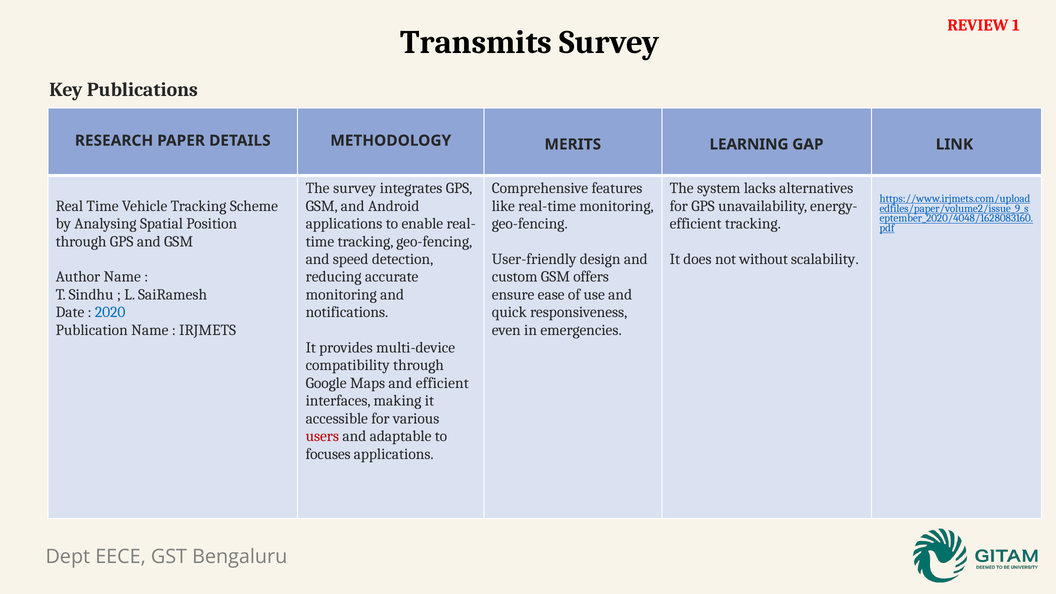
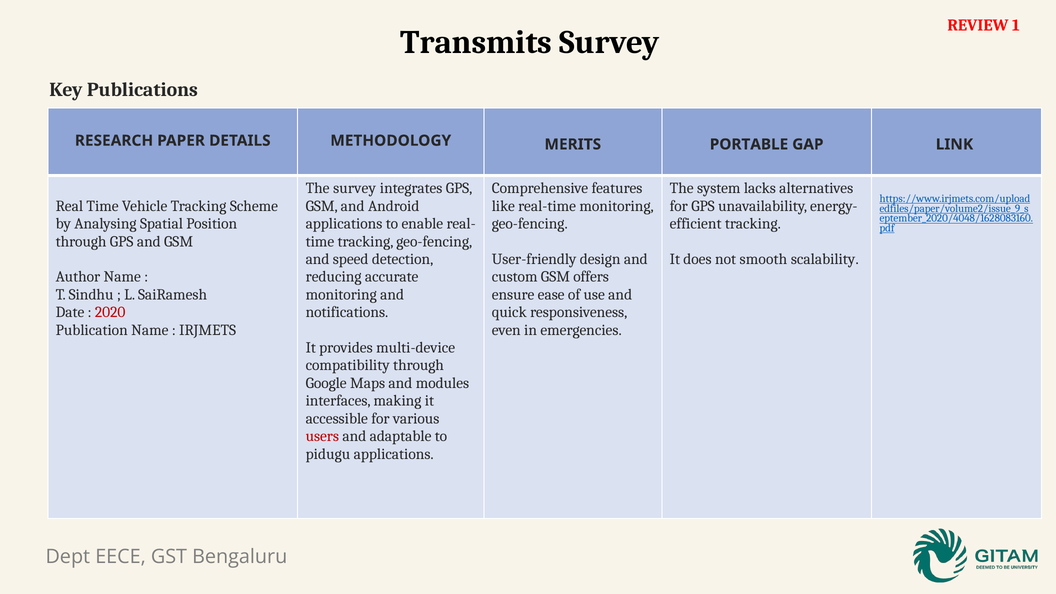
LEARNING: LEARNING -> PORTABLE (749, 144)
without: without -> smooth (763, 259)
2020 colour: blue -> red (110, 312)
and efficient: efficient -> modules (442, 383)
focuses: focuses -> pidugu (328, 454)
